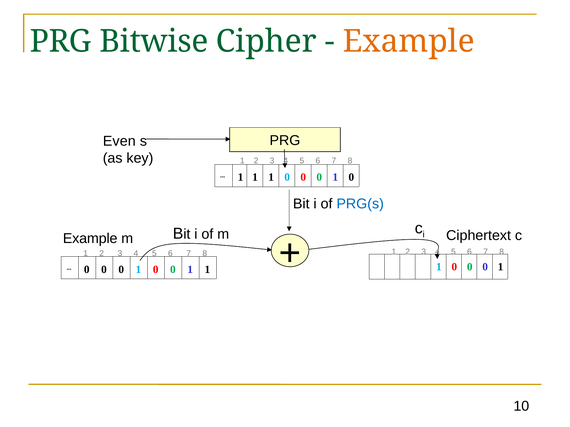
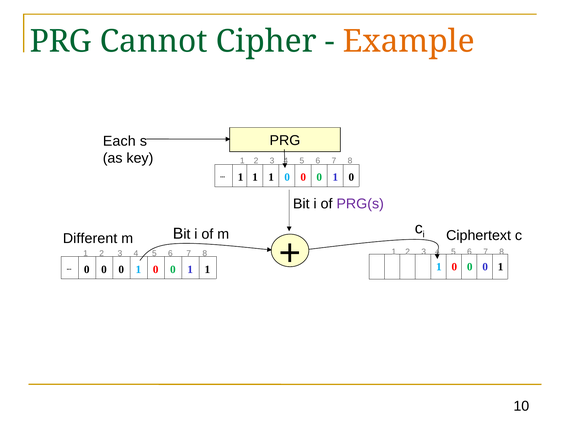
Bitwise: Bitwise -> Cannot (154, 41)
Even: Even -> Each (119, 141)
PRG(s colour: blue -> purple (360, 204)
Example: Example -> Different (90, 239)
